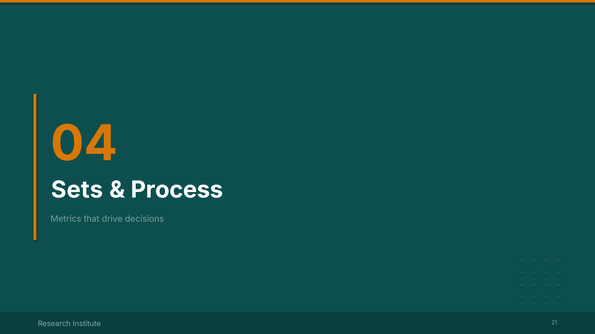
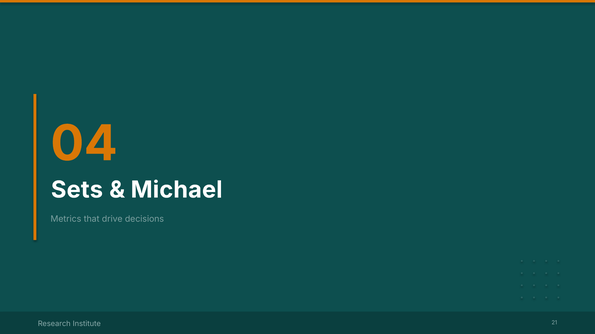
Process: Process -> Michael (177, 190)
